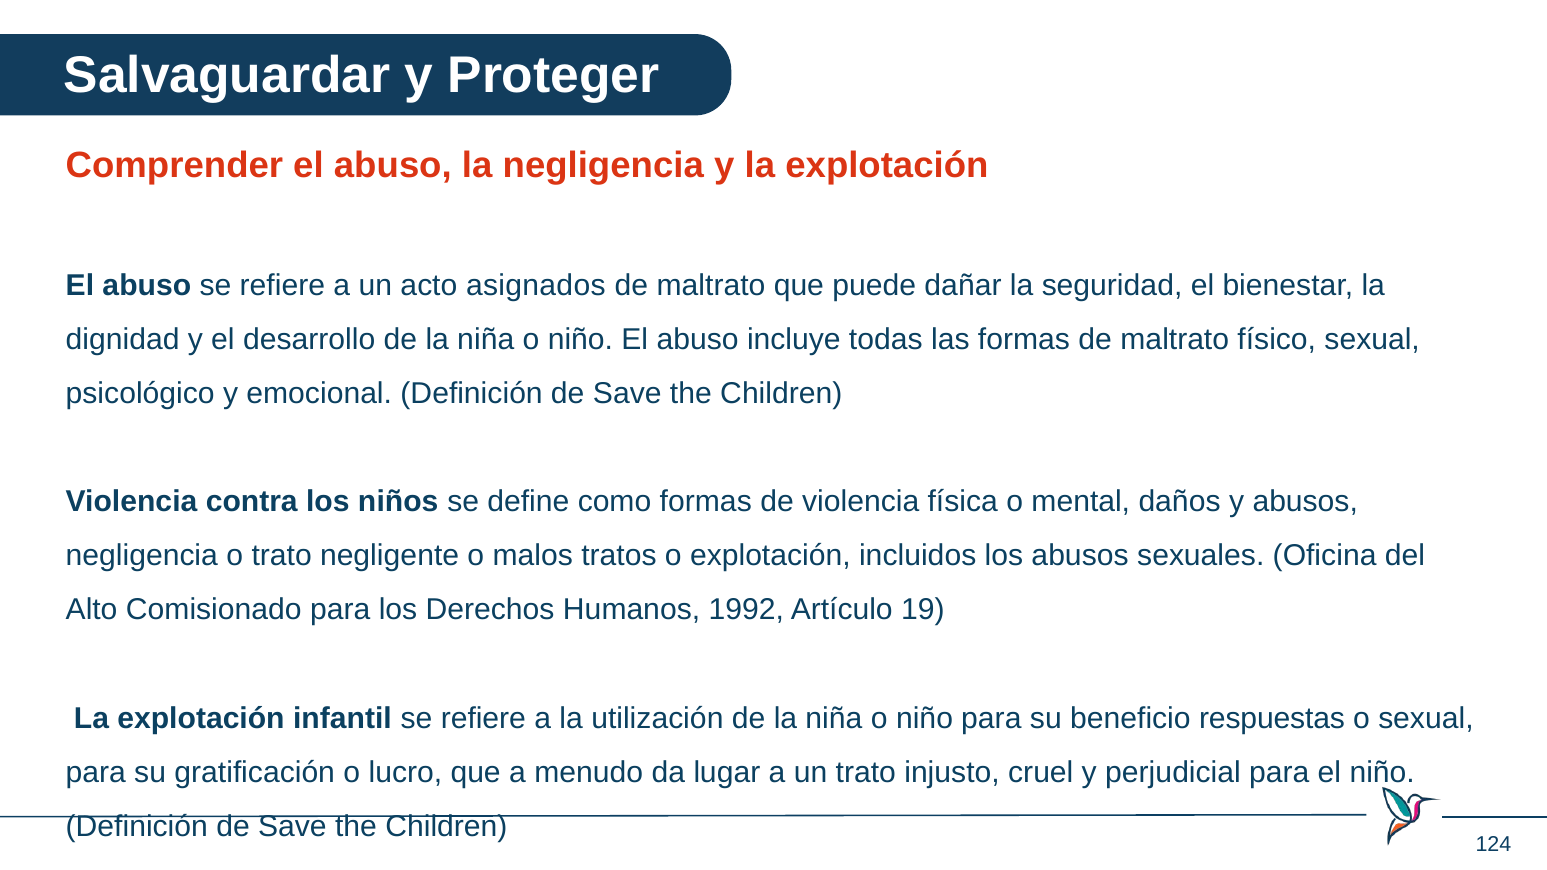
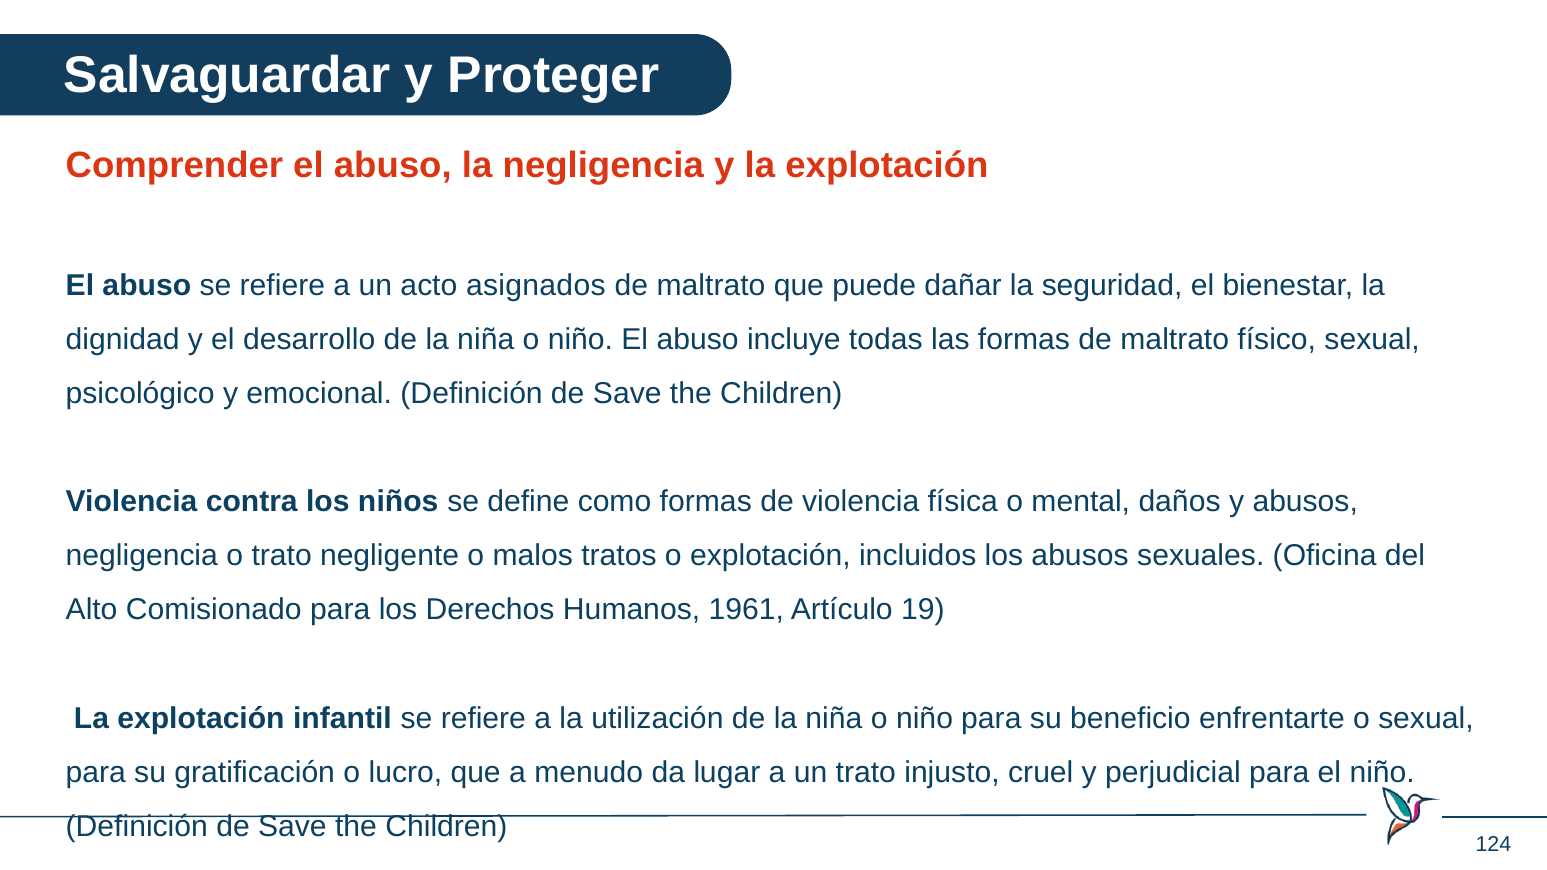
1992: 1992 -> 1961 (746, 610)
respuestas: respuestas -> enfrentarte (1272, 718)
